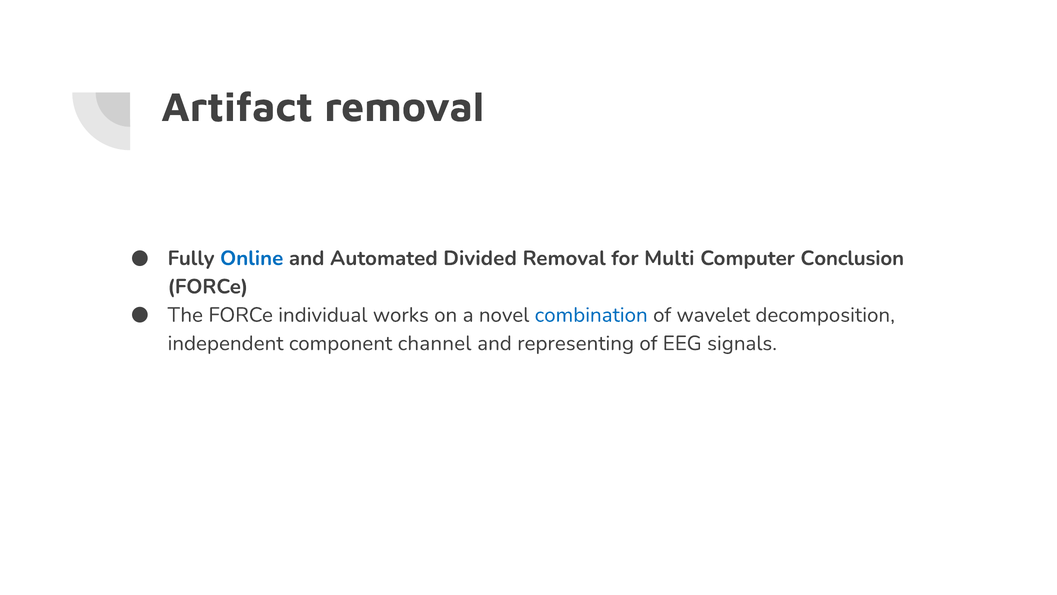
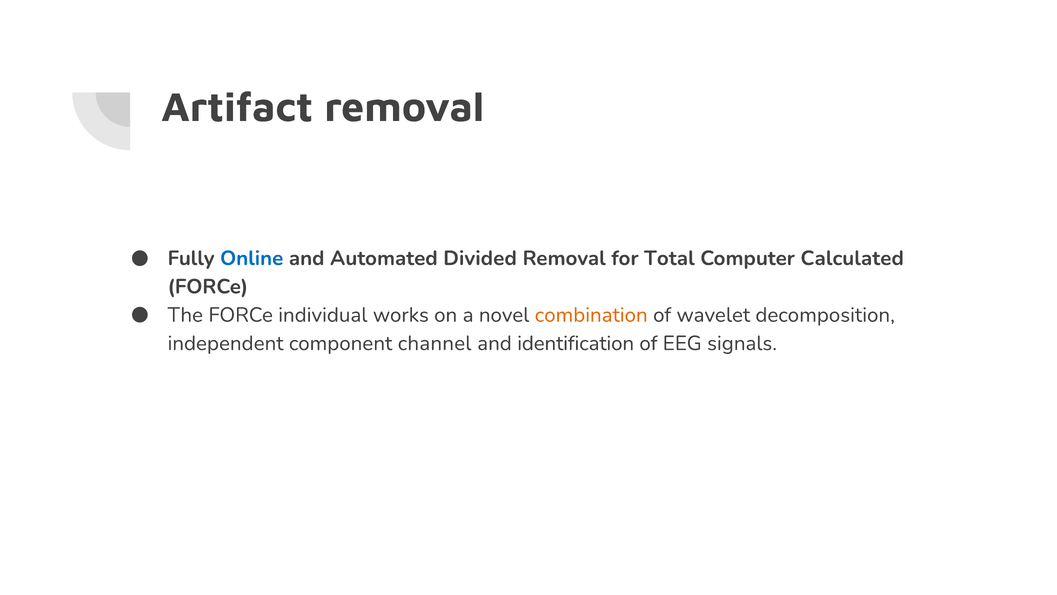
Multi: Multi -> Total (669, 258)
Conclusion: Conclusion -> Calculated (852, 258)
combination colour: blue -> orange (591, 315)
representing: representing -> identification (576, 343)
